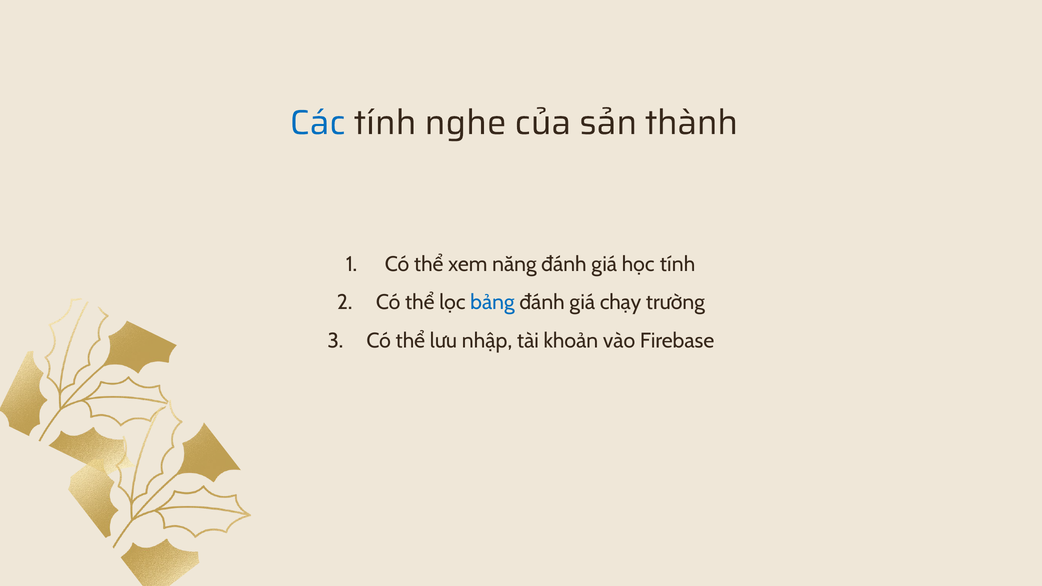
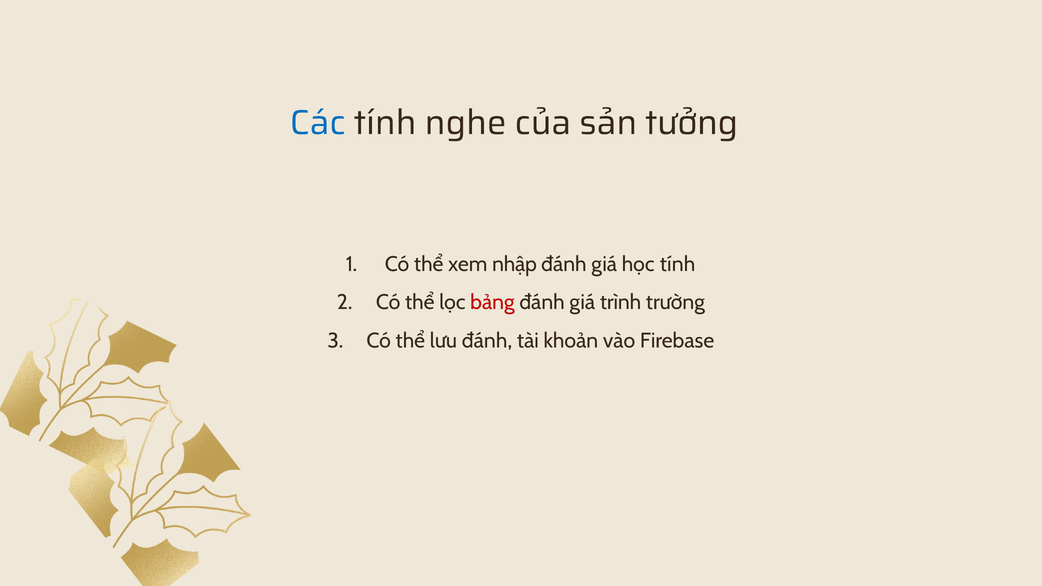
thành: thành -> tưởng (691, 123)
năng: năng -> nhập (514, 264)
bảng colour: blue -> red (492, 303)
chạy: chạy -> trình (621, 303)
lưu nhập: nhập -> đánh (487, 341)
